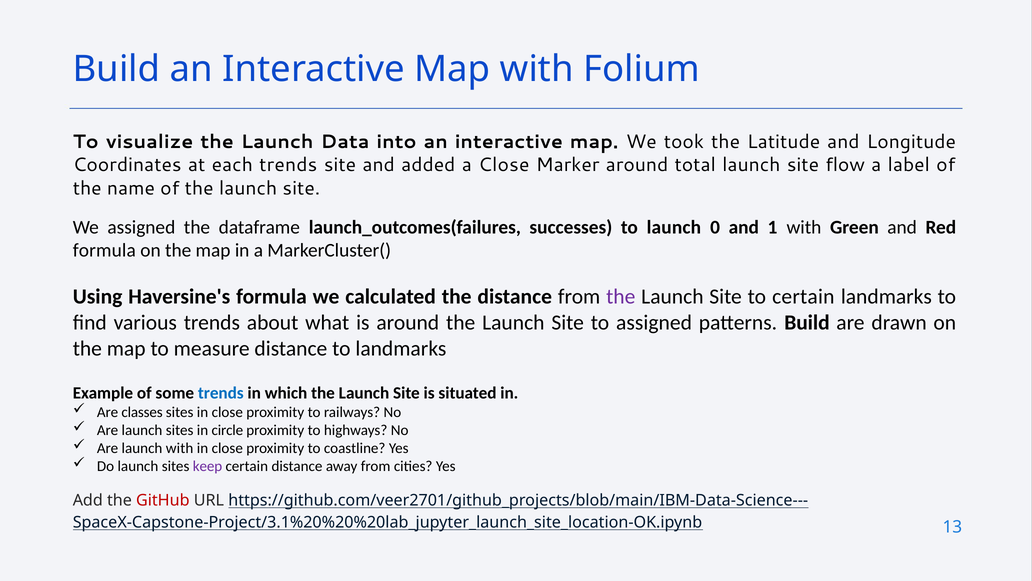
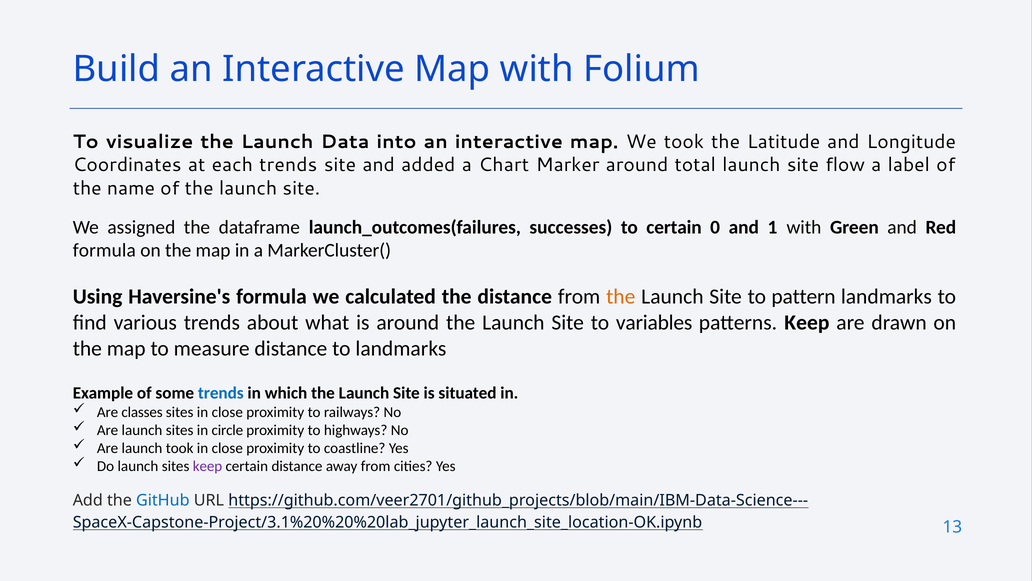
a Close: Close -> Chart (504, 165)
to launch: launch -> certain (674, 227)
the colour: purple -> orange (621, 297)
to certain: certain -> pattern (804, 297)
to assigned: assigned -> variables (654, 322)
patterns Build: Build -> Keep (807, 322)
launch with: with -> took (180, 448)
GitHub colour: red -> blue (163, 500)
